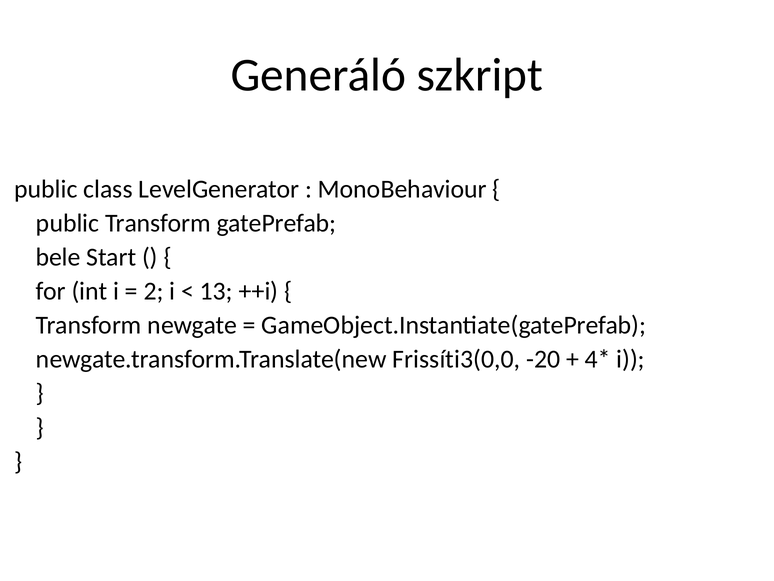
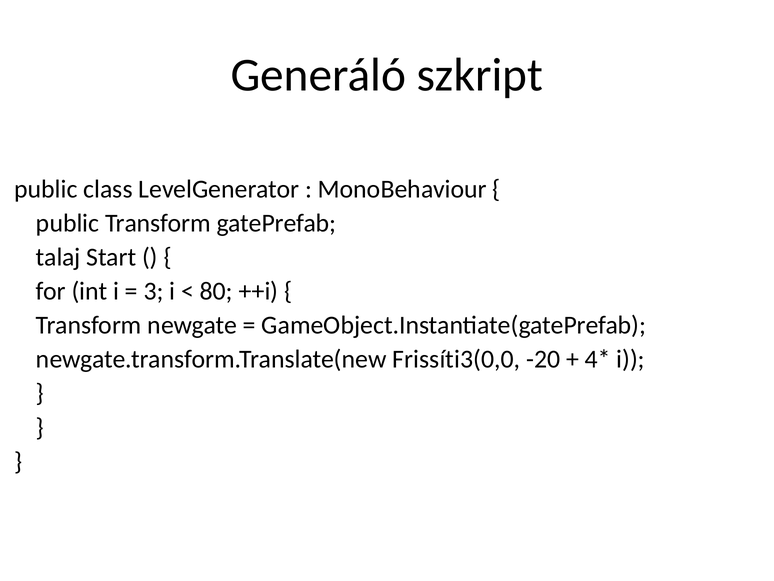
bele: bele -> talaj (58, 257)
2: 2 -> 3 (154, 291)
13: 13 -> 80 (216, 291)
